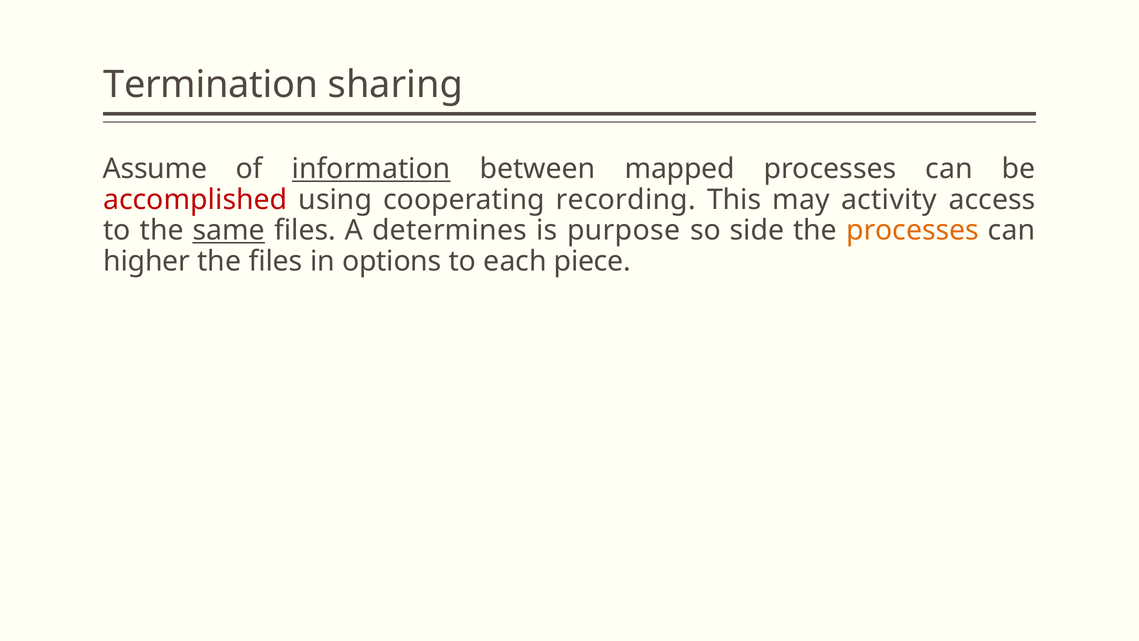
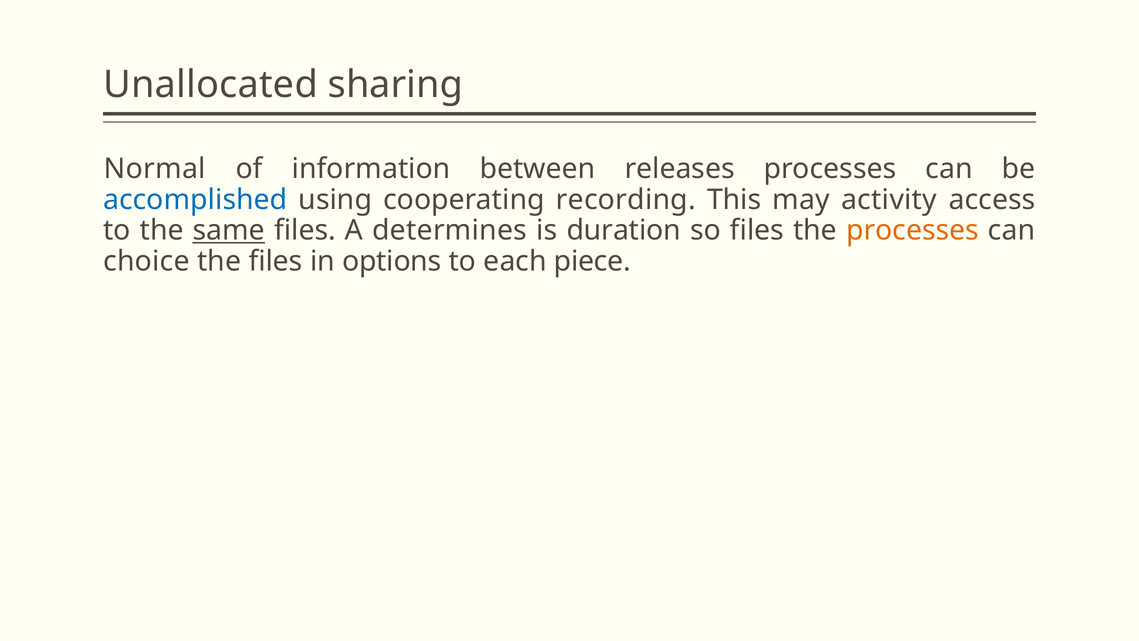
Termination: Termination -> Unallocated (211, 85)
Assume: Assume -> Normal (155, 169)
information underline: present -> none (371, 169)
mapped: mapped -> releases (680, 169)
accomplished colour: red -> blue (195, 200)
purpose: purpose -> duration (624, 230)
so side: side -> files (757, 230)
higher: higher -> choice (146, 261)
